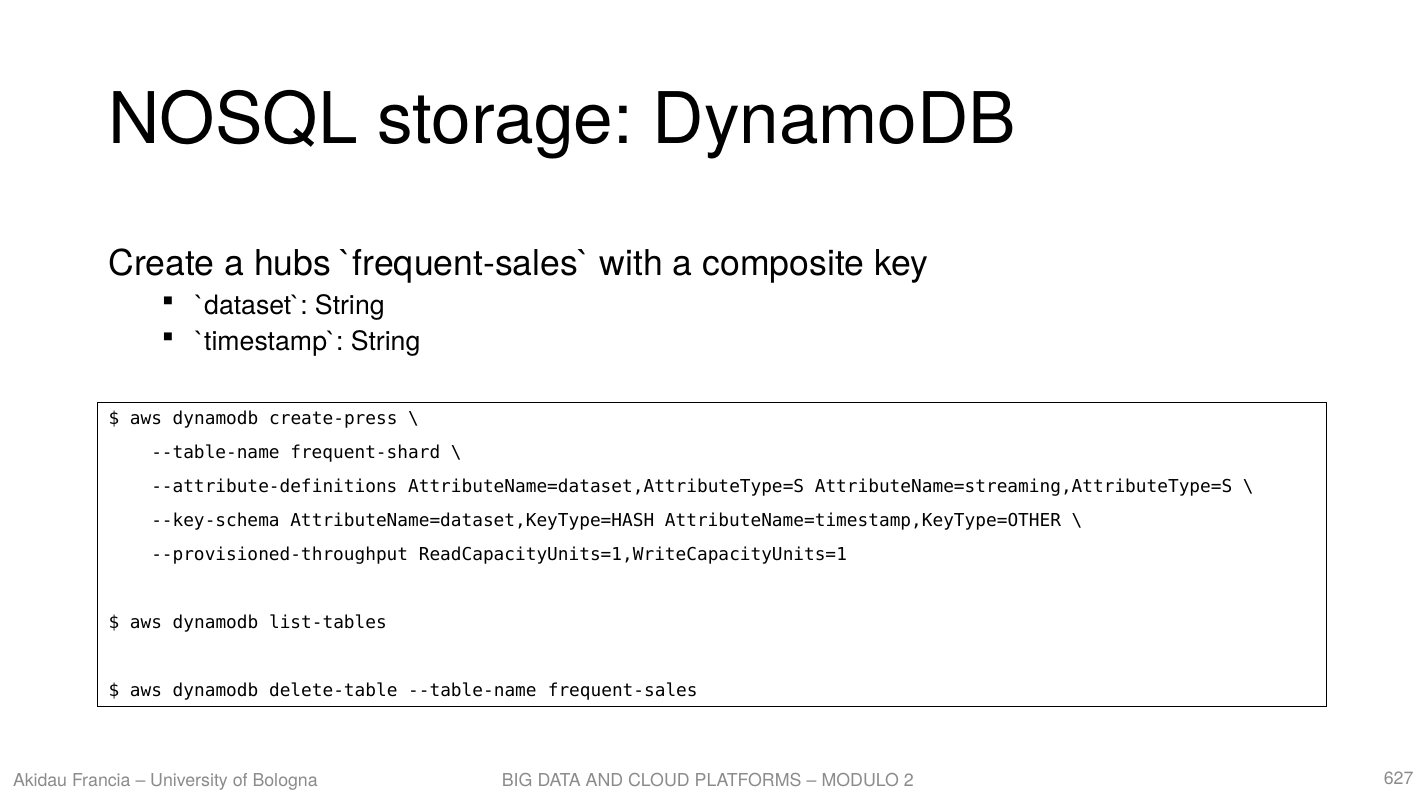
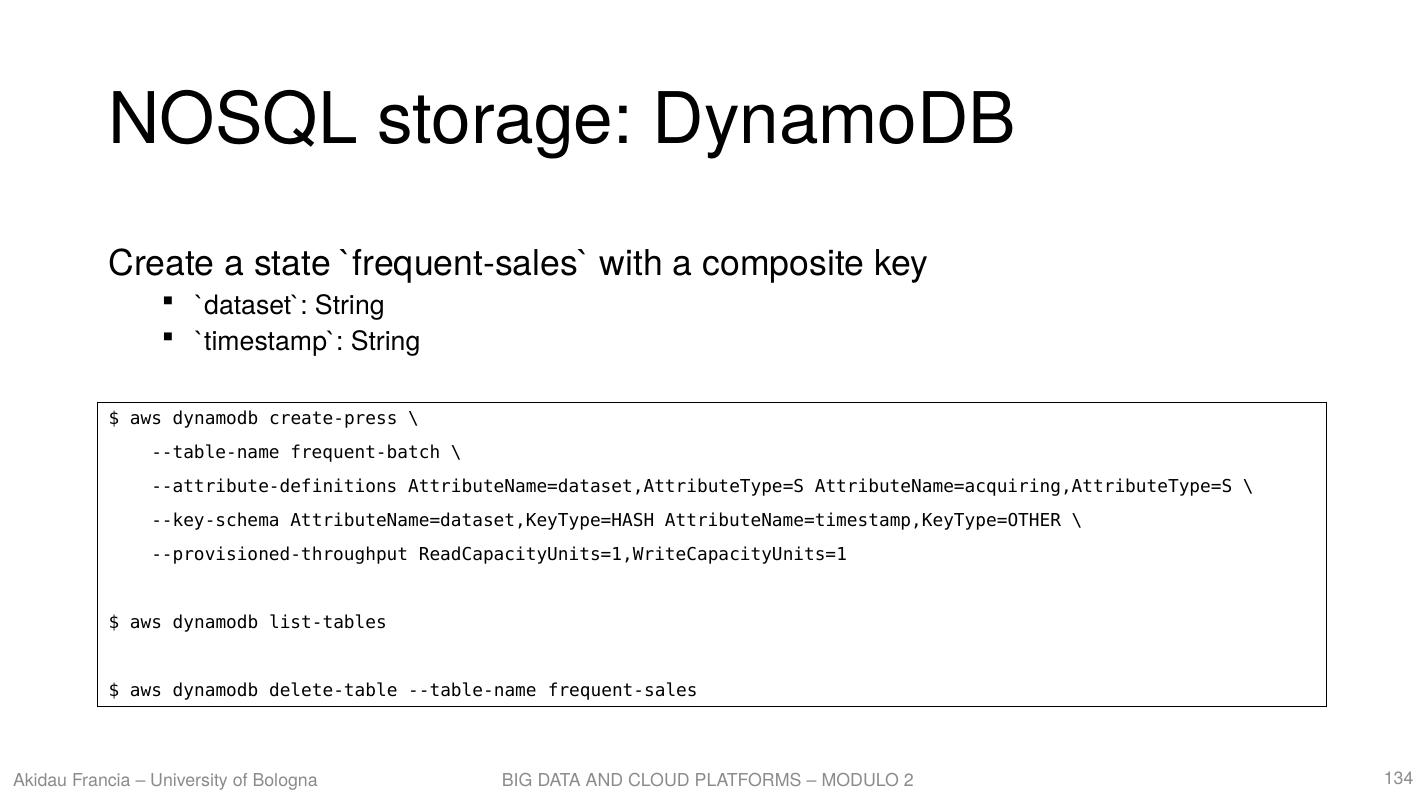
hubs: hubs -> state (293, 264)
frequent-shard: frequent-shard -> frequent-batch (365, 452)
AttributeName=streaming,AttributeType=S: AttributeName=streaming,AttributeType=S -> AttributeName=acquiring,AttributeType=S (1024, 486)
627: 627 -> 134 (1399, 779)
